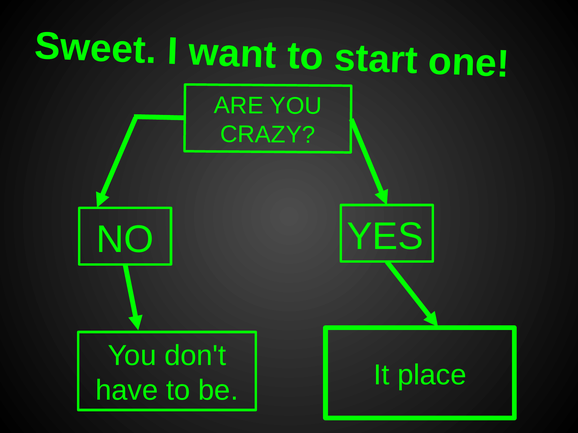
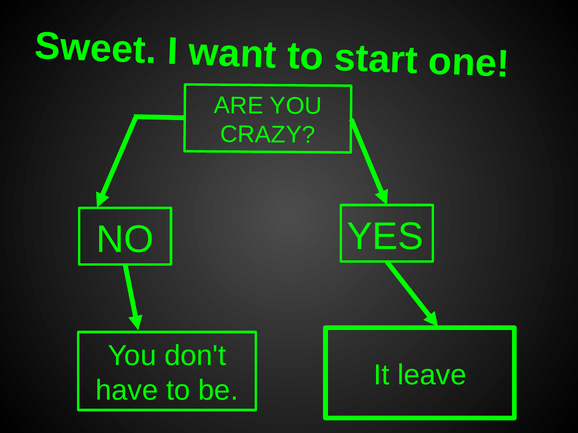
place: place -> leave (432, 375)
